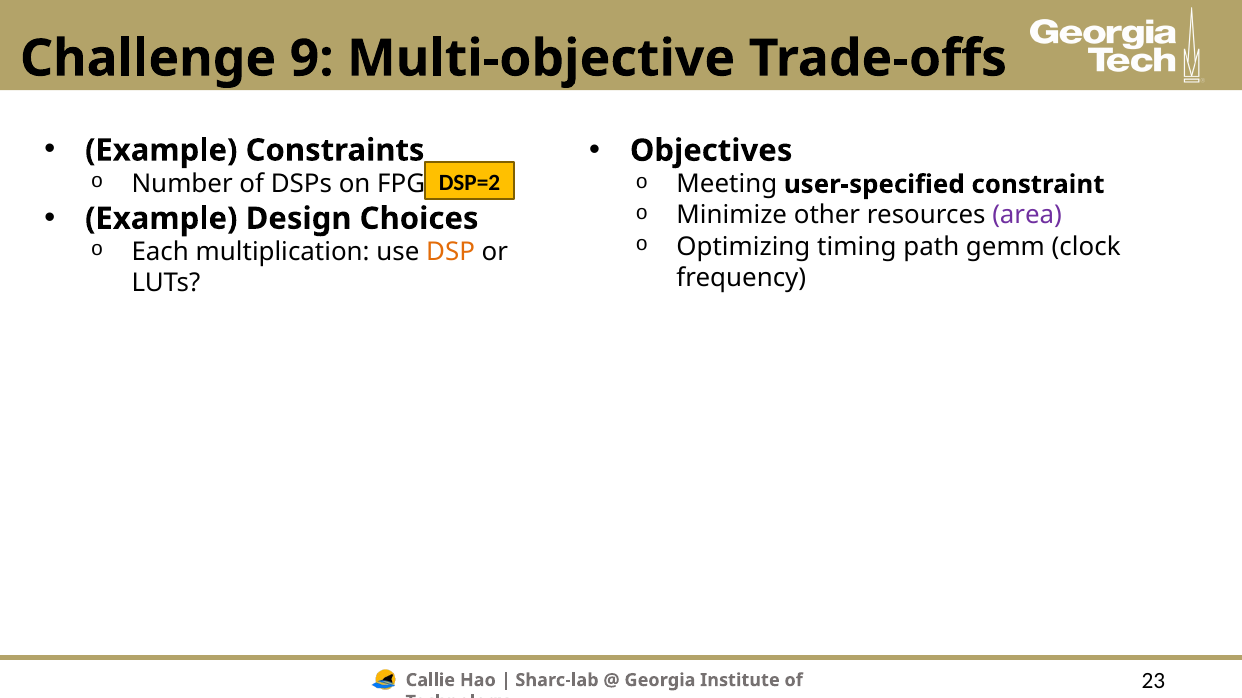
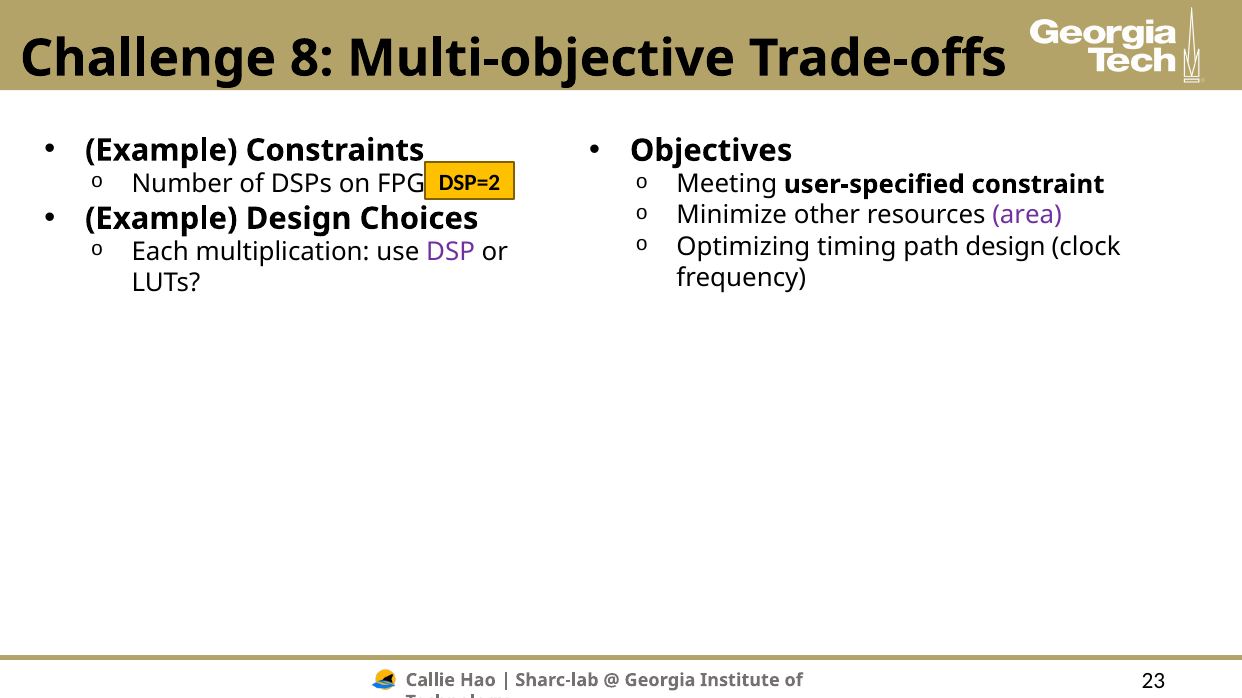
9: 9 -> 8 (312, 59)
path gemm: gemm -> design (1006, 247)
DSP colour: orange -> purple (451, 253)
